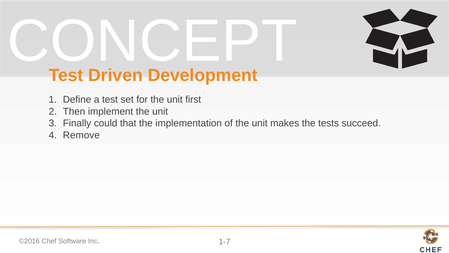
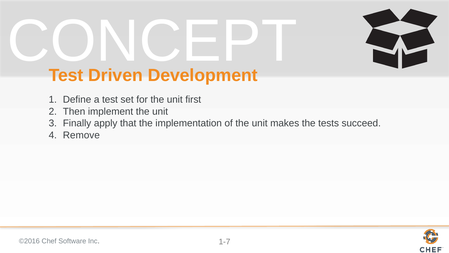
could: could -> apply (106, 123)
